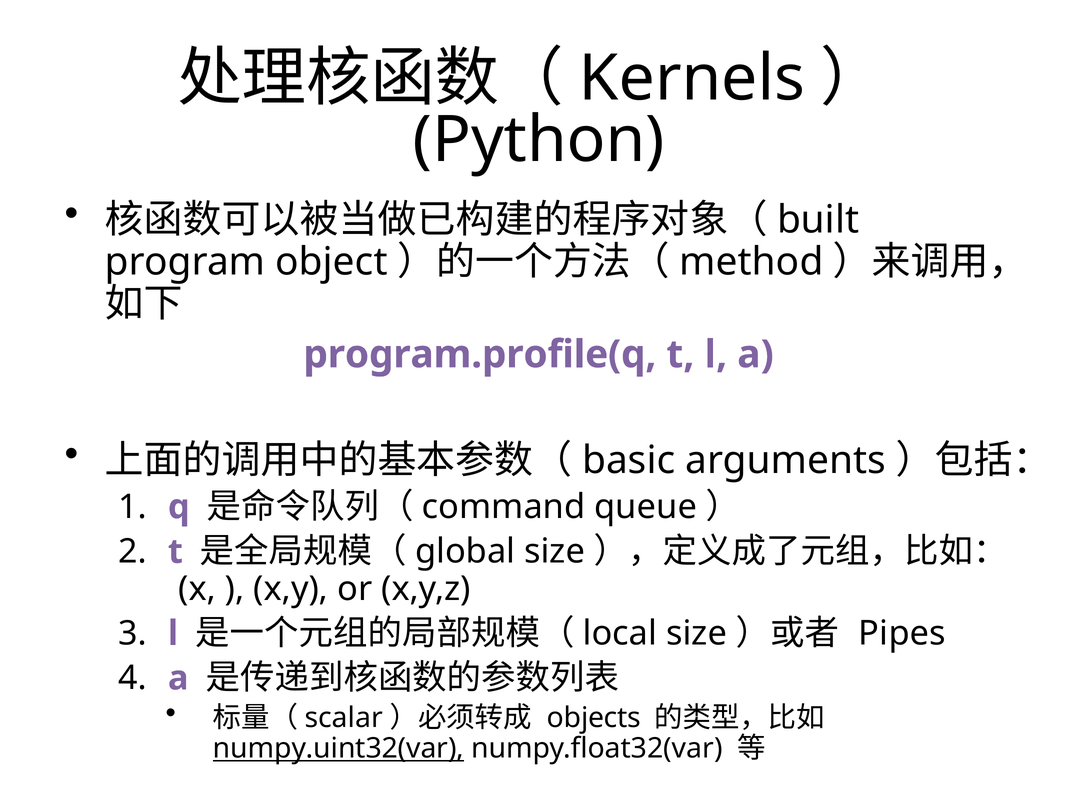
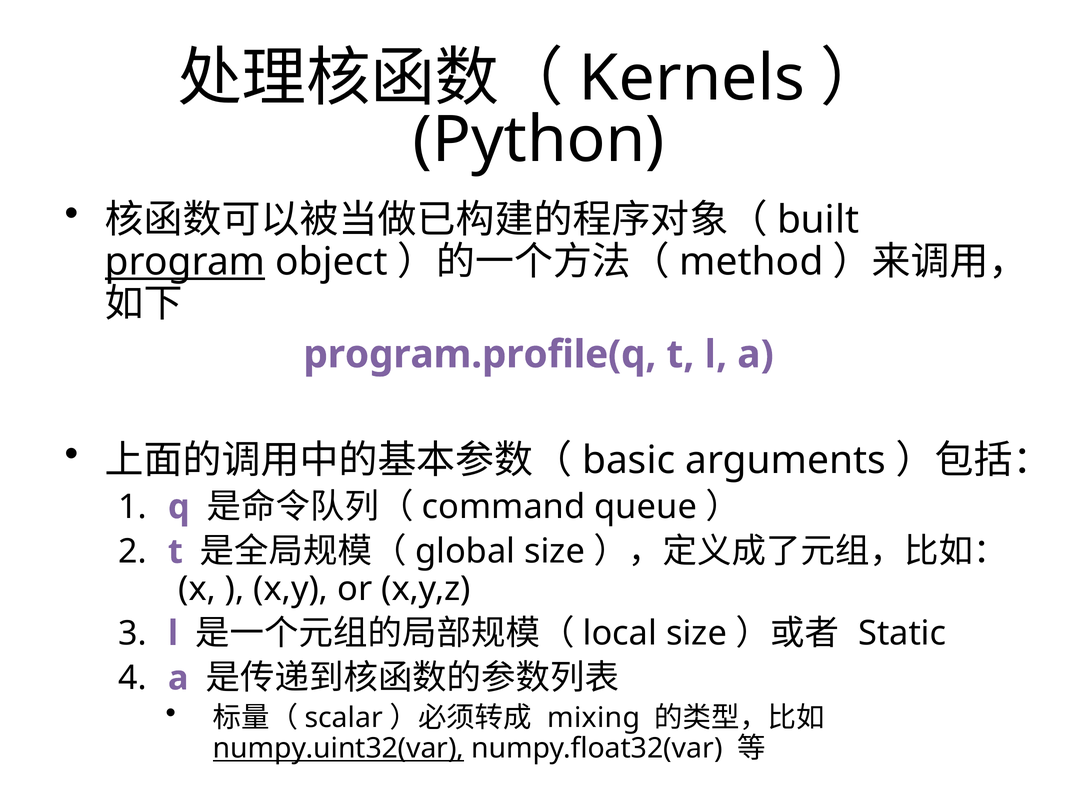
program underline: none -> present (185, 262)
Pipes: Pipes -> Static (902, 634)
objects: objects -> mixing (594, 718)
